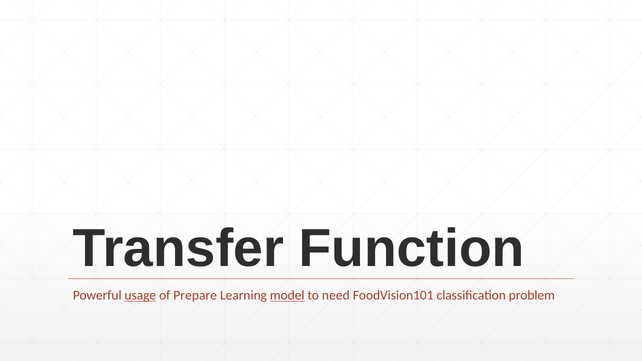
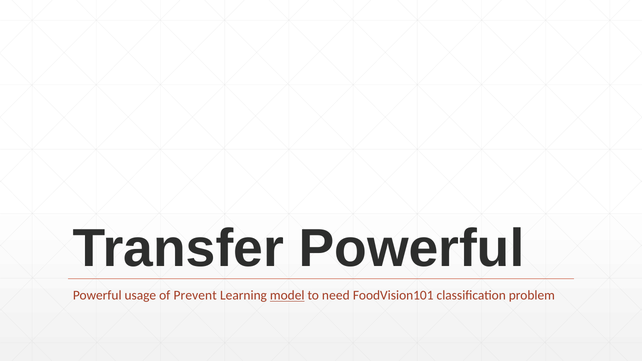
Transfer Function: Function -> Powerful (412, 249)
usage underline: present -> none (140, 296)
Prepare: Prepare -> Prevent (195, 296)
